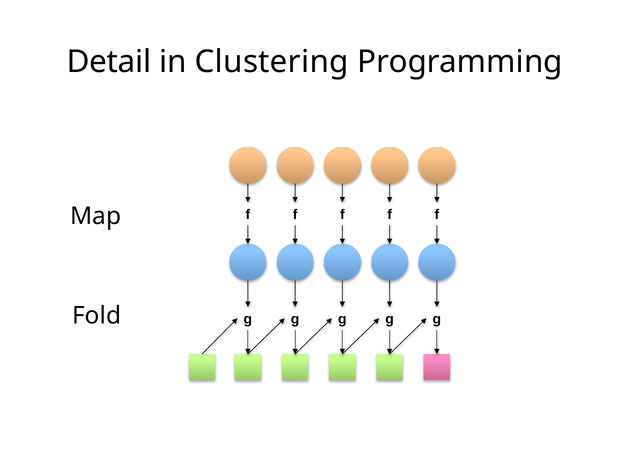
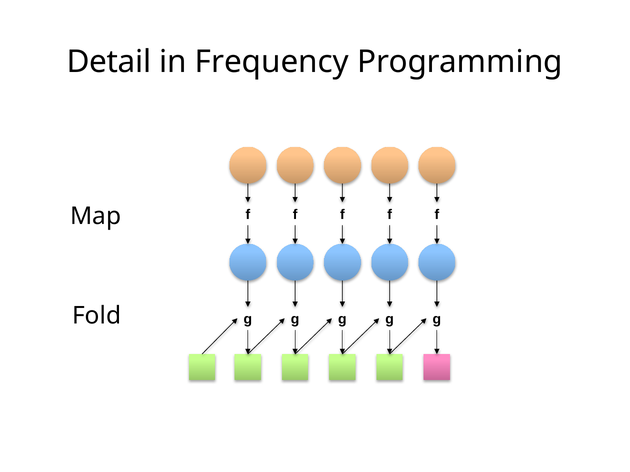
Clustering: Clustering -> Frequency (272, 62)
